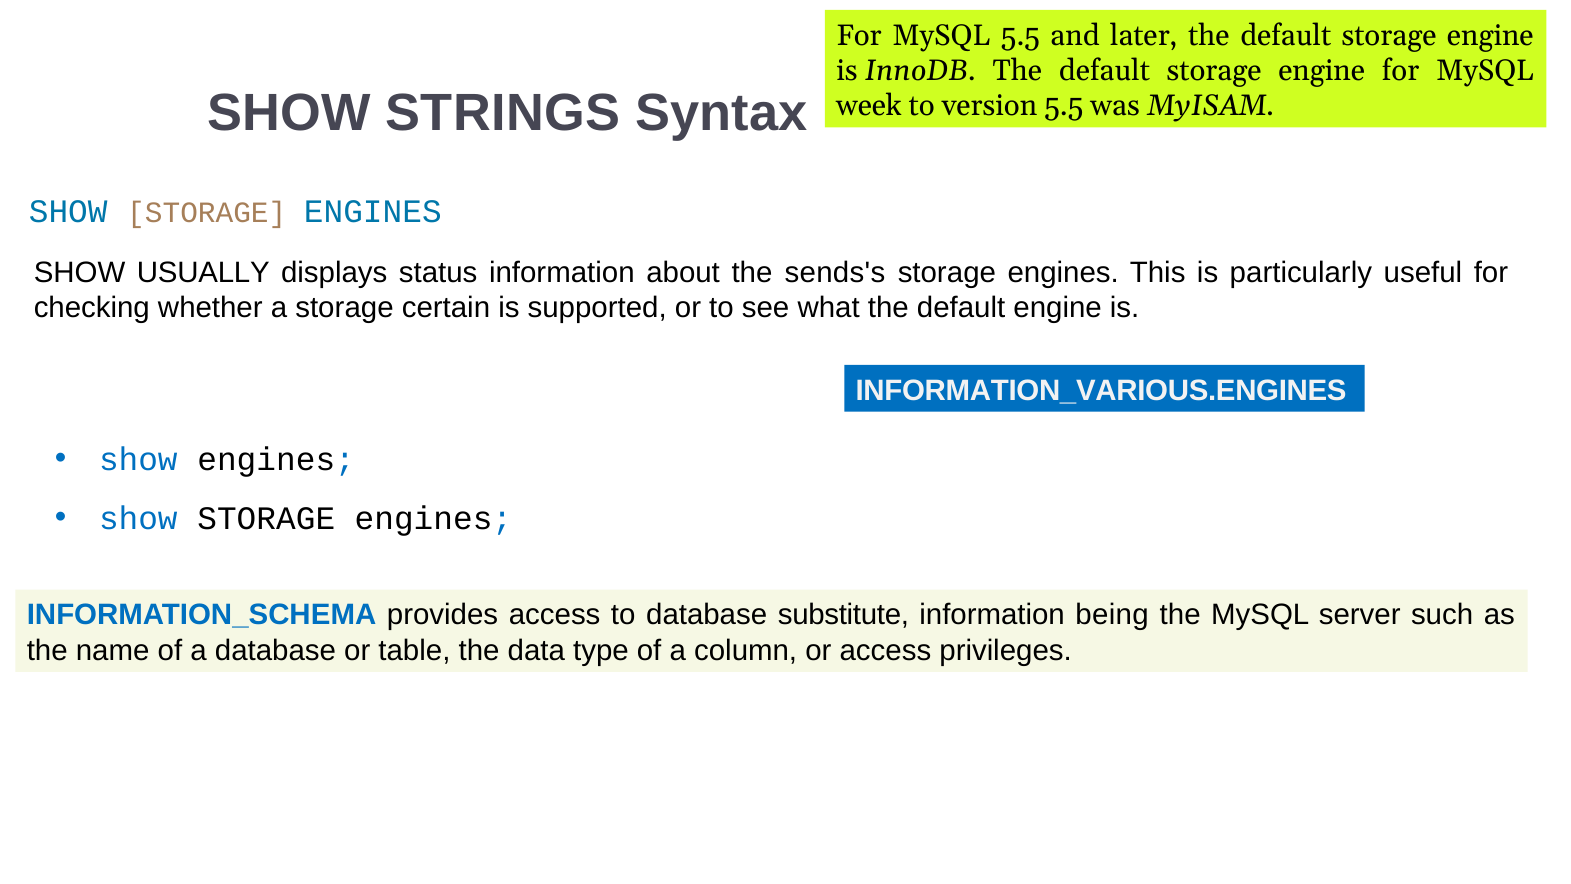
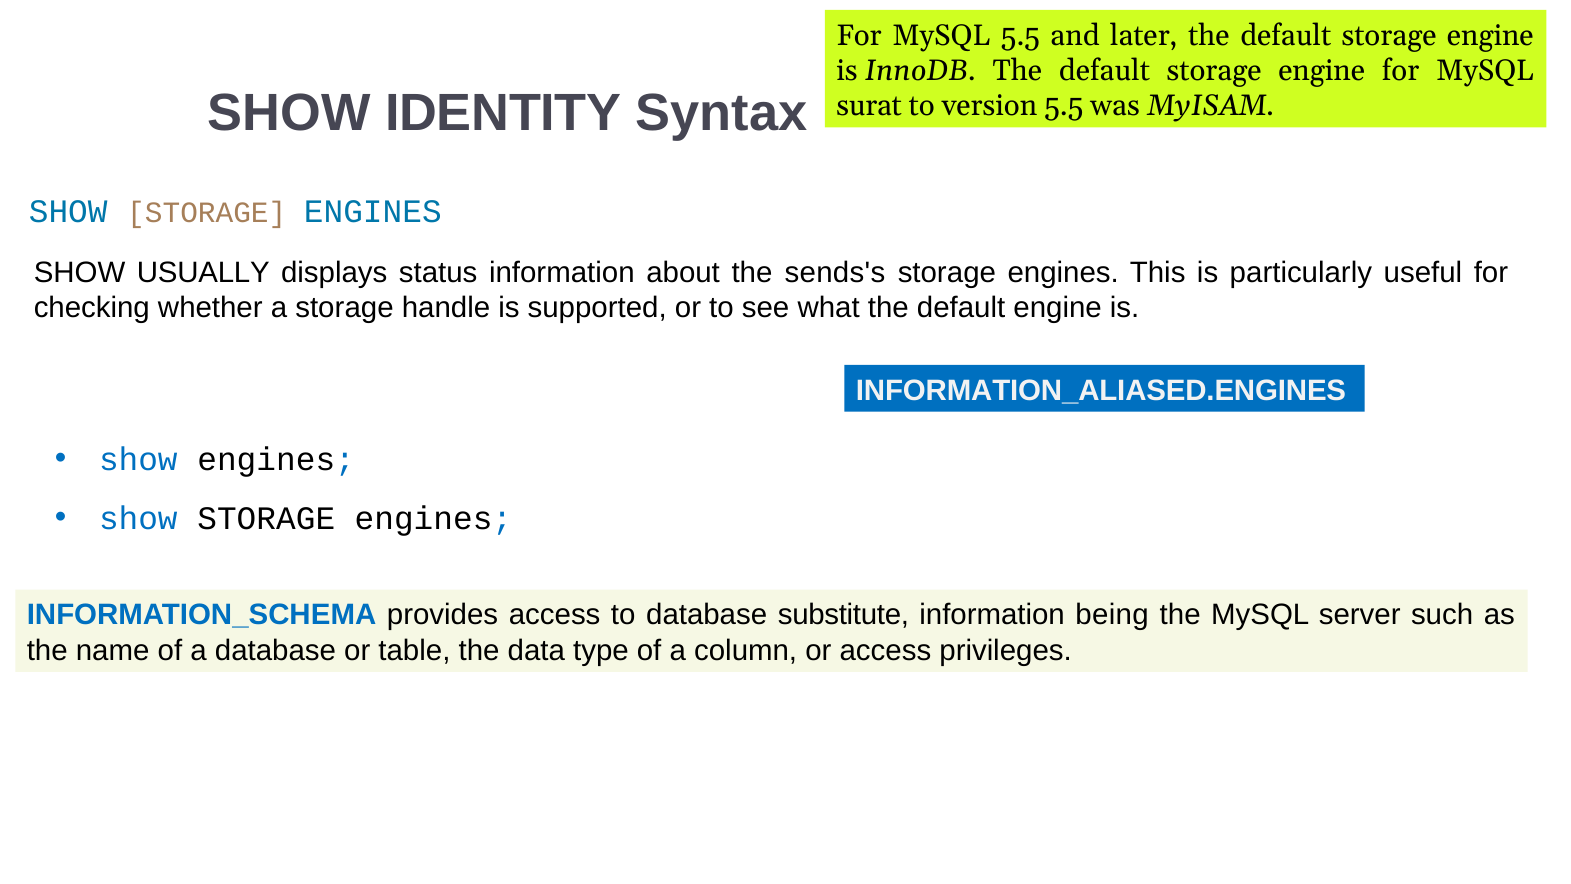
STRINGS: STRINGS -> IDENTITY (503, 114)
week: week -> surat (869, 106)
certain: certain -> handle (446, 308)
INFORMATION_VARIOUS.ENGINES: INFORMATION_VARIOUS.ENGINES -> INFORMATION_ALIASED.ENGINES (1101, 390)
